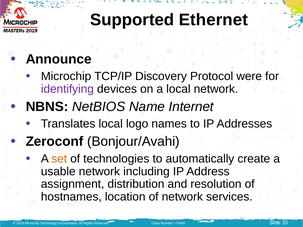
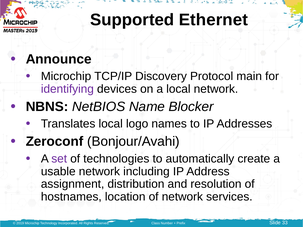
were: were -> main (249, 76)
Internet: Internet -> Blocker (191, 107)
set colour: orange -> purple (59, 159)
